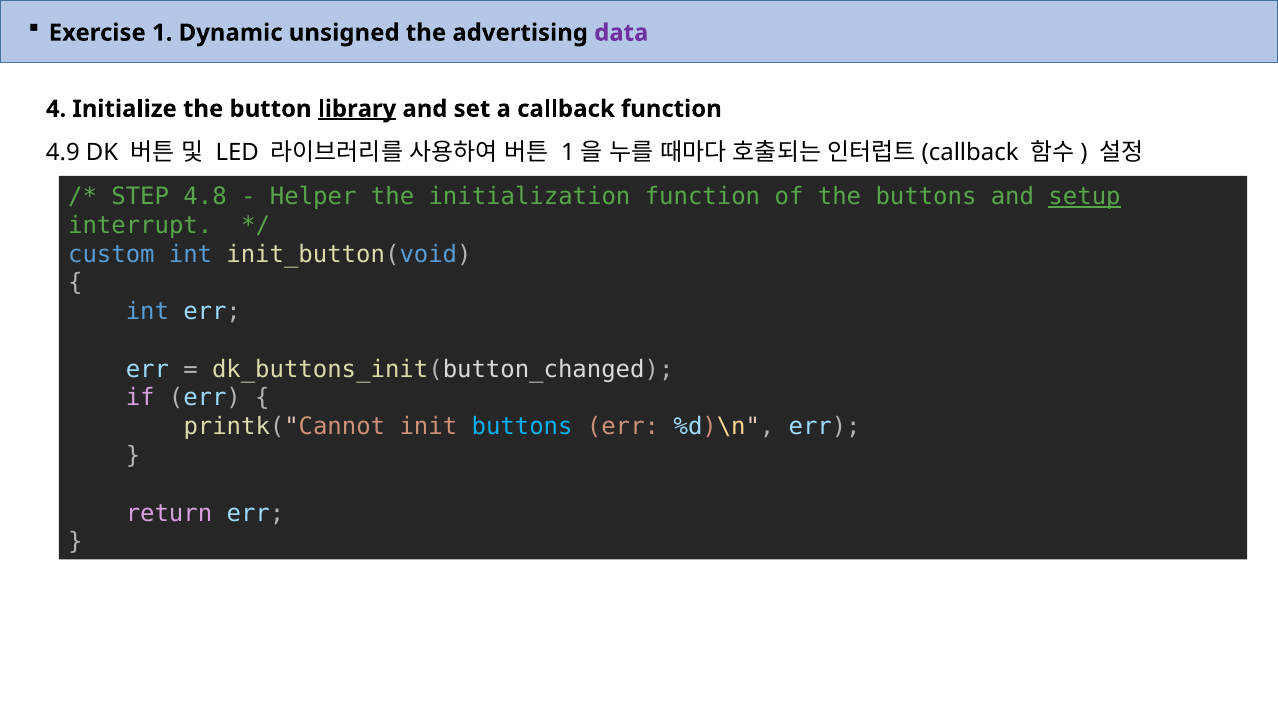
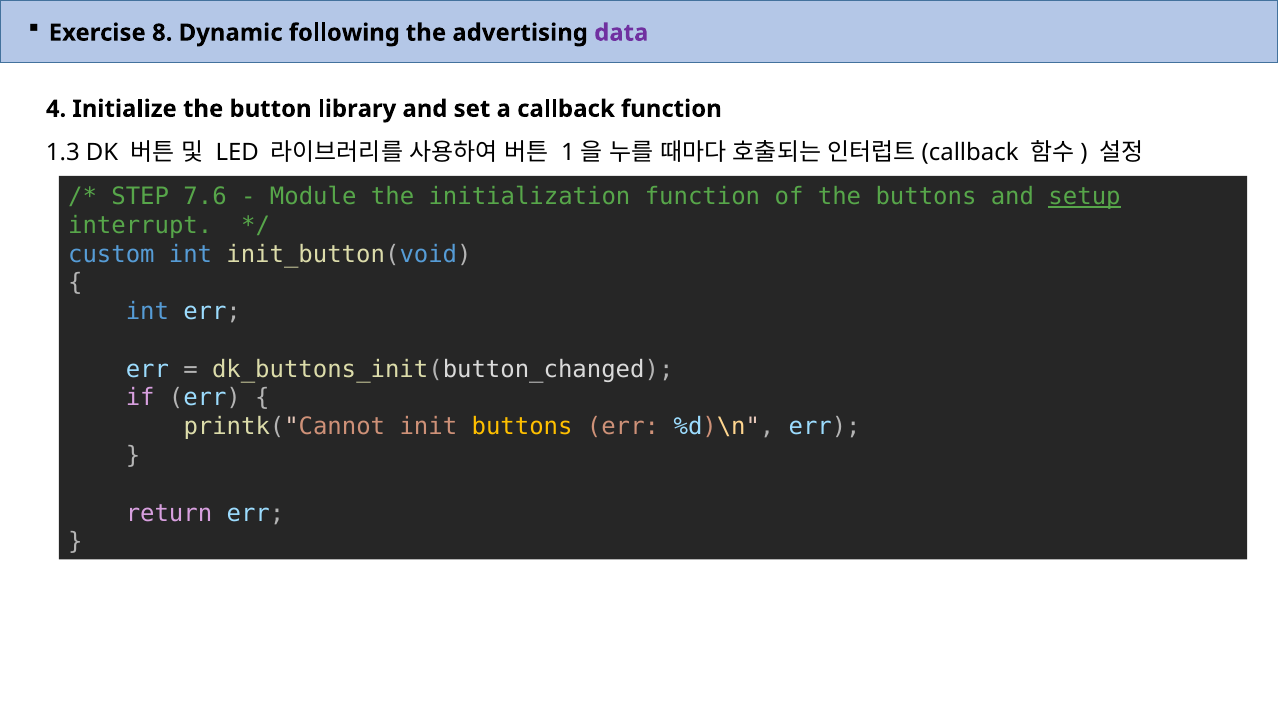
1: 1 -> 8 (162, 33)
unsigned: unsigned -> following (344, 33)
library underline: present -> none (357, 109)
4.9: 4.9 -> 1.3 (63, 153)
4.8: 4.8 -> 7.6 (205, 197)
Helper: Helper -> Module (313, 197)
buttons colour: light blue -> yellow (522, 427)
